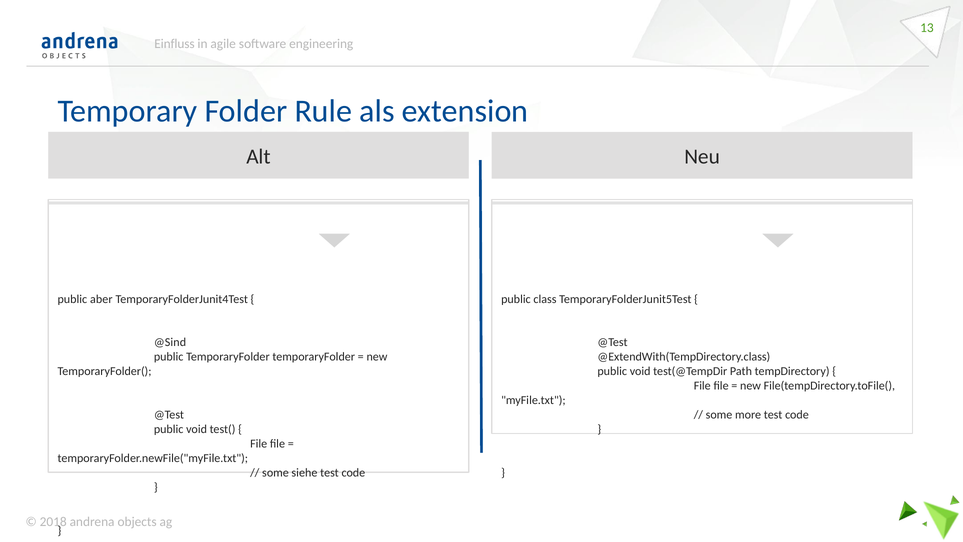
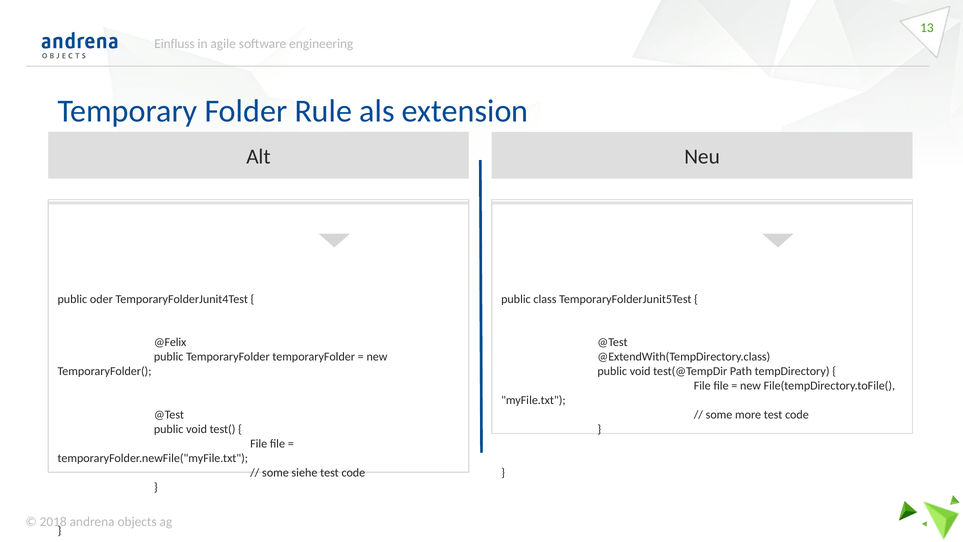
aber: aber -> oder (101, 299)
@Sind: @Sind -> @Felix (170, 342)
